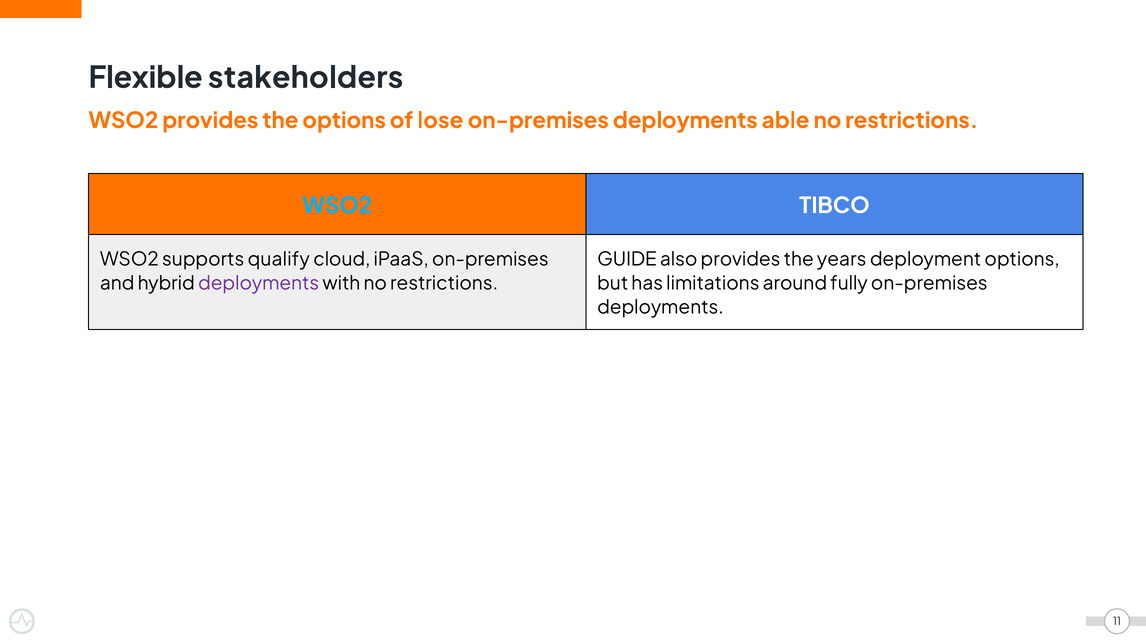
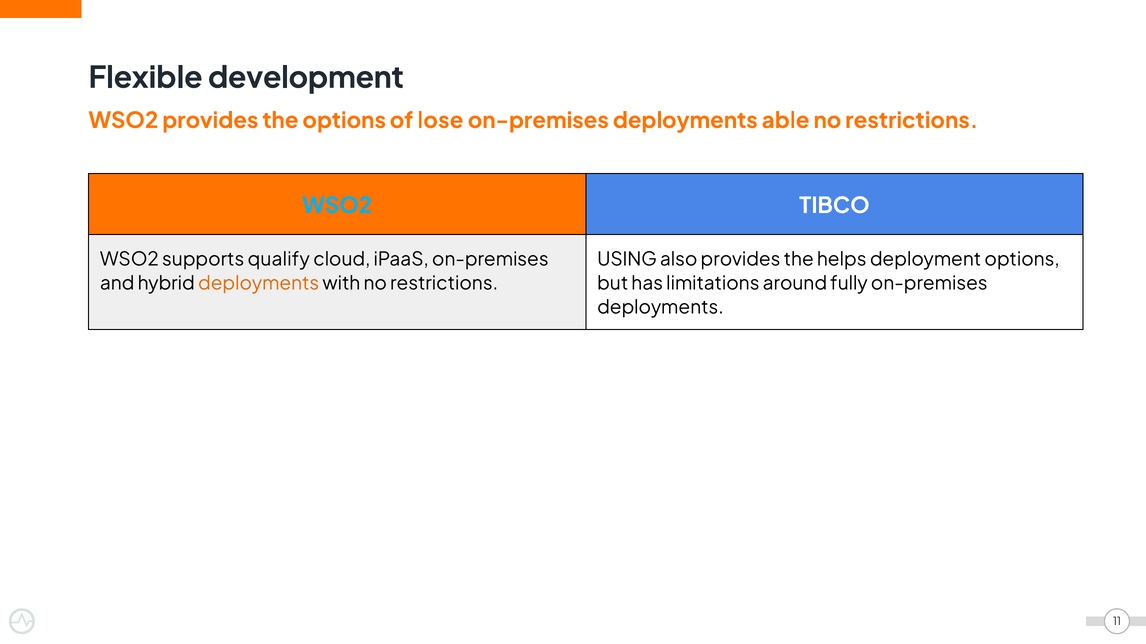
stakeholders: stakeholders -> development (306, 78)
GUIDE: GUIDE -> USING (627, 260)
years: years -> helps (842, 260)
deployments colour: purple -> orange (259, 284)
